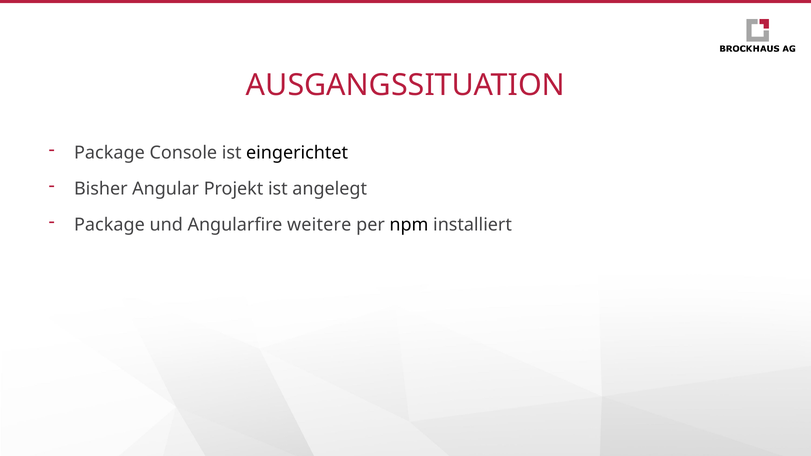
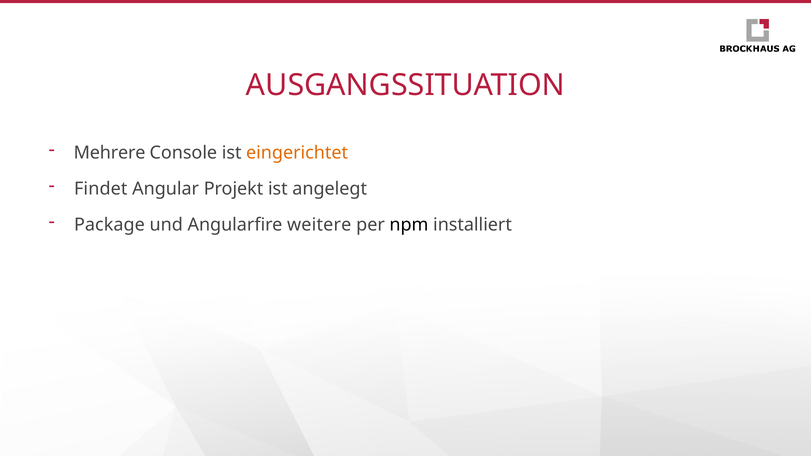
Package: Package -> Mehrere (110, 153)
eingerichtet colour: black -> orange (297, 153)
Bisher: Bisher -> Findet (101, 189)
